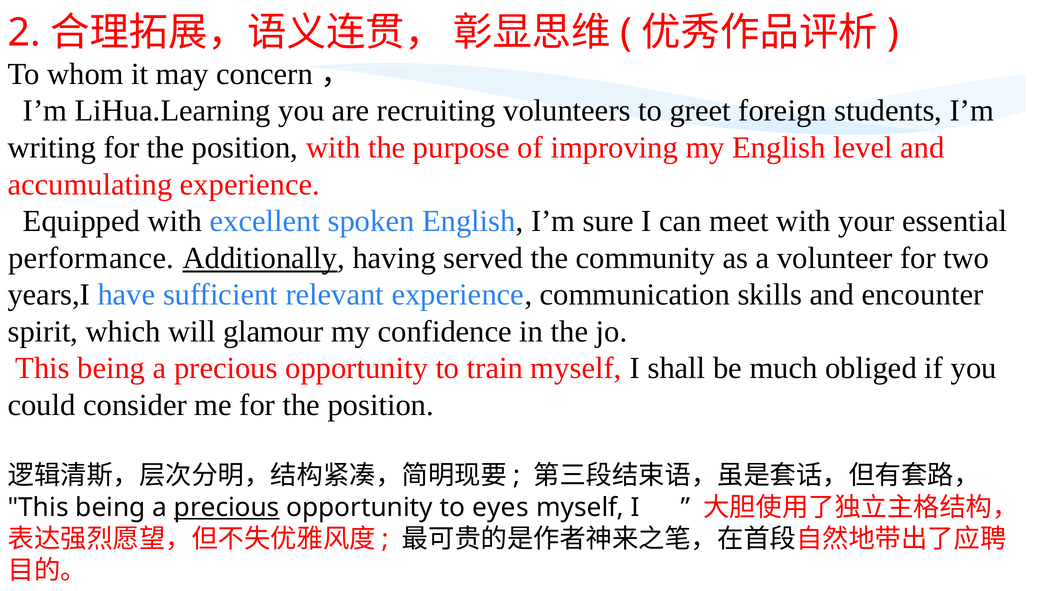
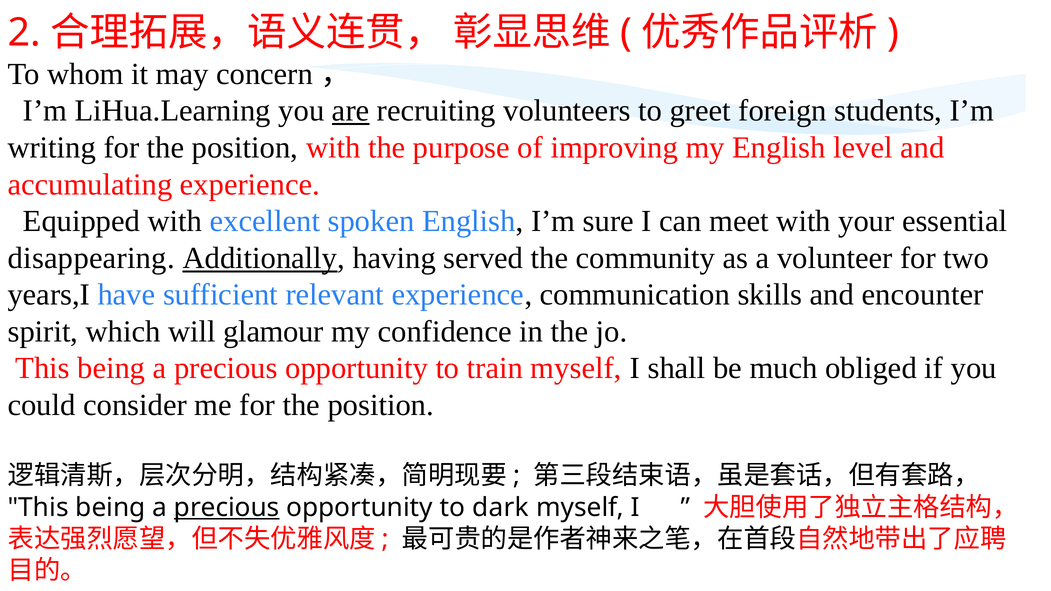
are underline: none -> present (351, 111)
performance: performance -> disappearing (91, 258)
eyes: eyes -> dark (500, 508)
